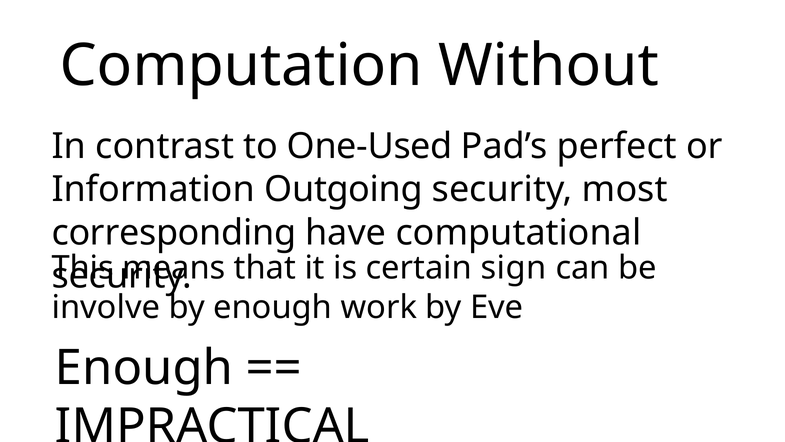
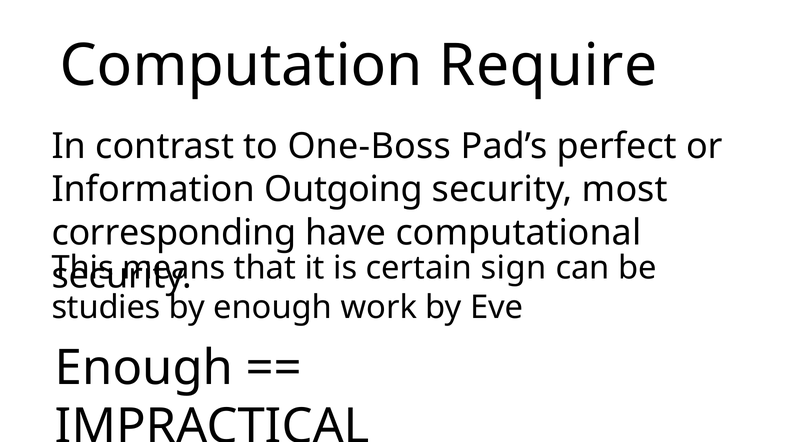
Without: Without -> Require (548, 66)
One-Used: One-Used -> One-Boss (369, 146)
involve: involve -> studies (106, 307)
